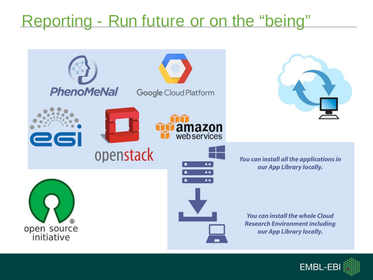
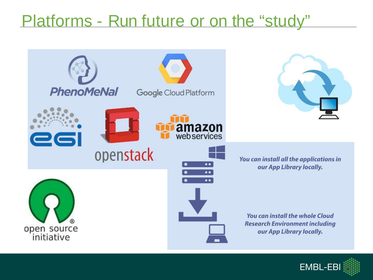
Reporting: Reporting -> Platforms (57, 21)
being: being -> study (285, 21)
